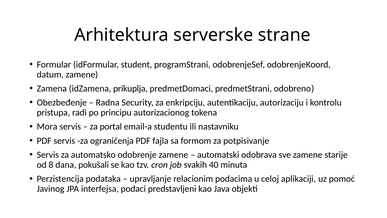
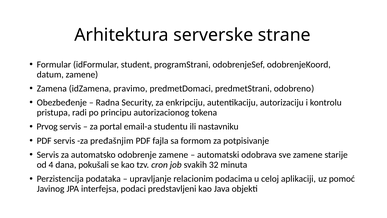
prikuplja: prikuplja -> pravimo (130, 88)
Mora: Mora -> Prvog (47, 127)
ograničenja: ograničenja -> pređašnjim (112, 141)
8: 8 -> 4 (51, 165)
40: 40 -> 32 (214, 165)
